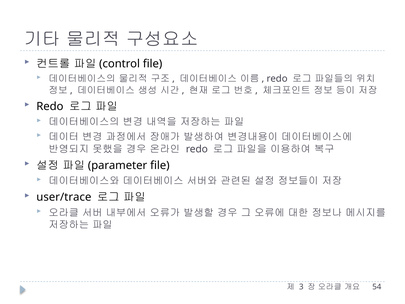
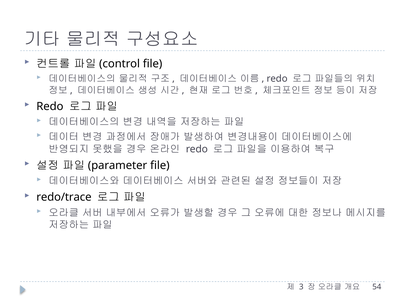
user/trace: user/trace -> redo/trace (64, 197)
